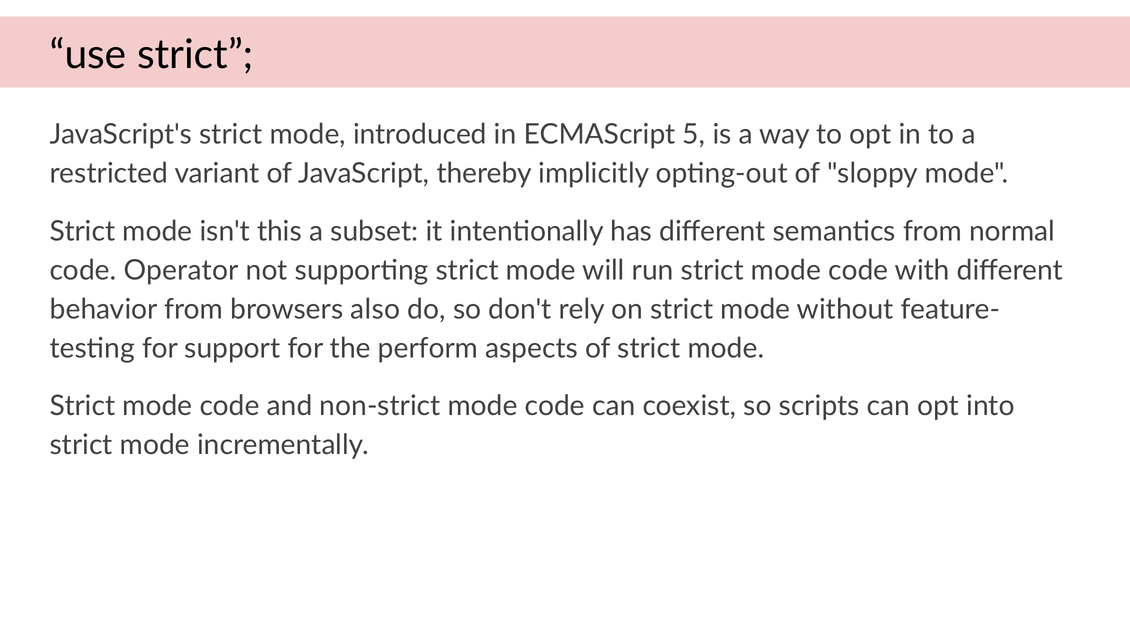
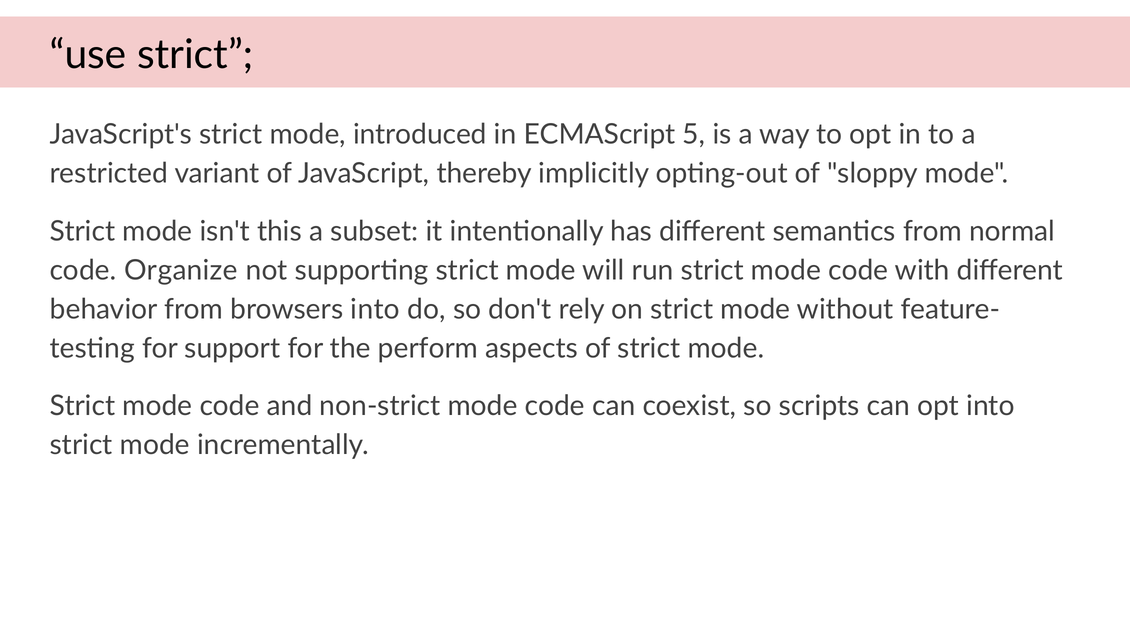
Operator: Operator -> Organize (181, 270)
browsers also: also -> into (375, 309)
